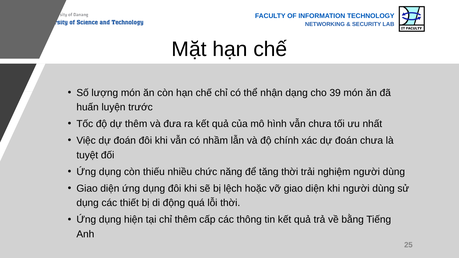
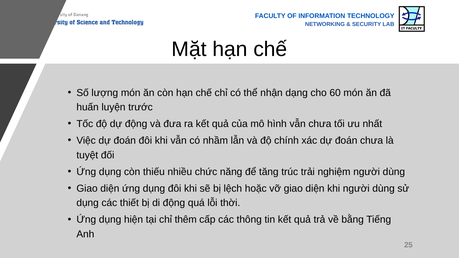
39: 39 -> 60 (335, 93)
dự thêm: thêm -> động (136, 124)
tăng thời: thời -> trúc (290, 172)
